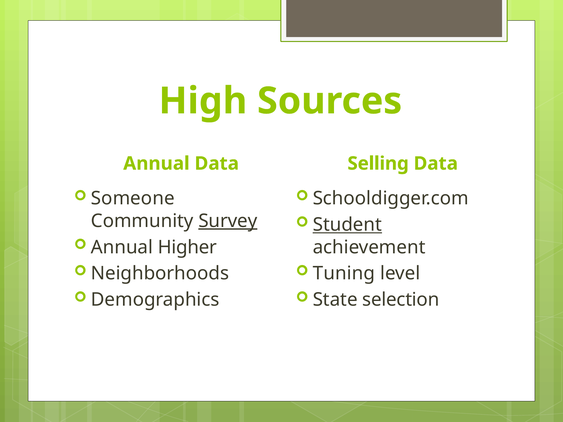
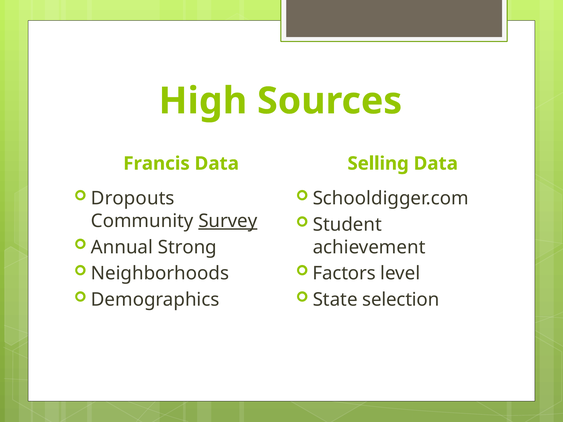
Annual: Annual -> Francis (156, 164)
Someone: Someone -> Dropouts (133, 199)
Student underline: present -> none (347, 225)
Higher: Higher -> Strong (187, 247)
Tuning: Tuning -> Factors (344, 274)
